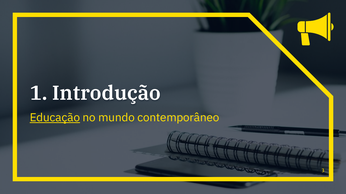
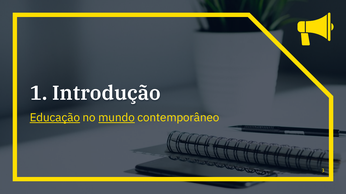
mundo underline: none -> present (117, 118)
